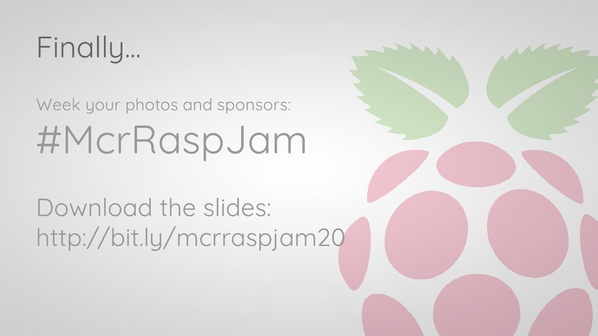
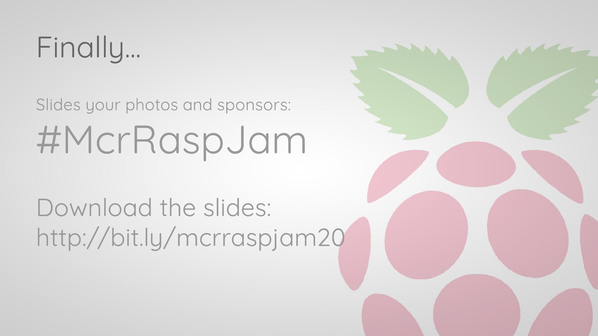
Week: Week -> Slides (58, 105)
